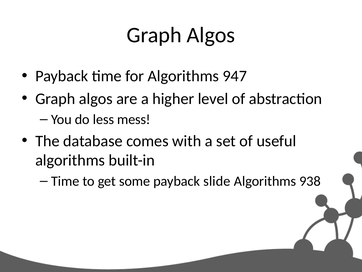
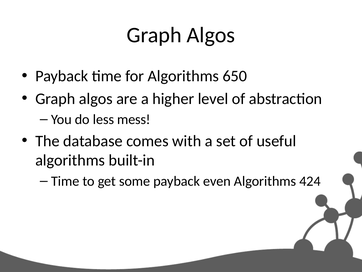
947: 947 -> 650 (235, 76)
slide: slide -> even (217, 181)
938: 938 -> 424 (310, 181)
